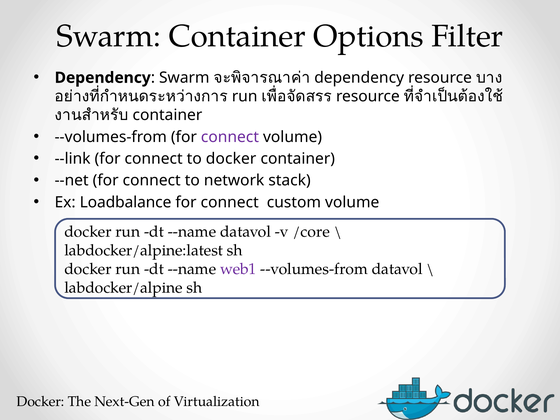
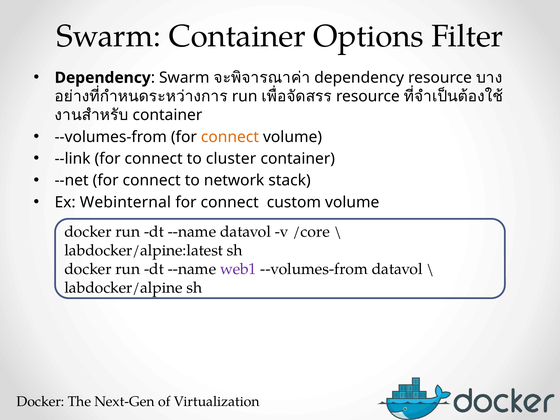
connect colour: purple -> orange (230, 137)
to docker: docker -> cluster (231, 159)
Loadbalance: Loadbalance -> Webinternal (125, 202)
